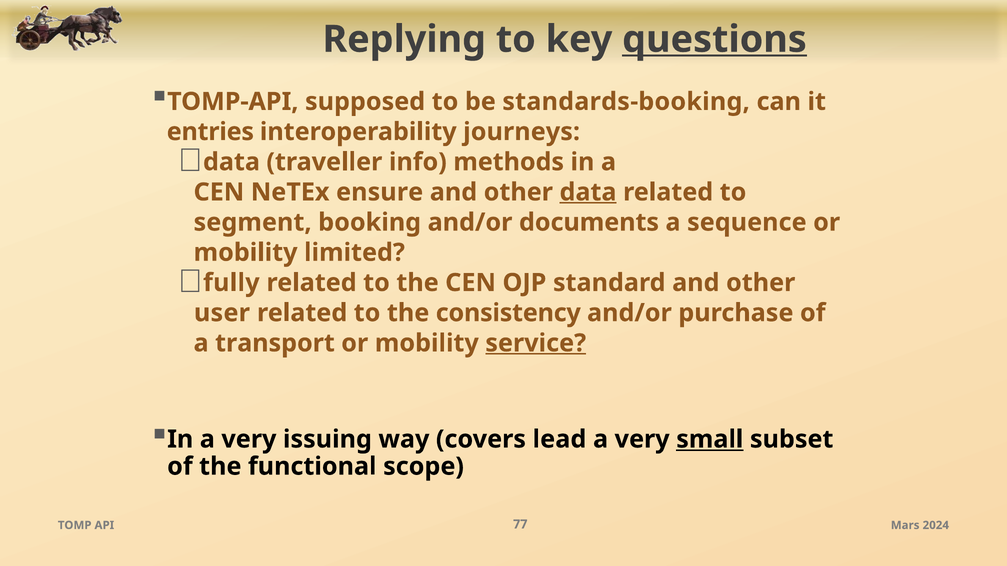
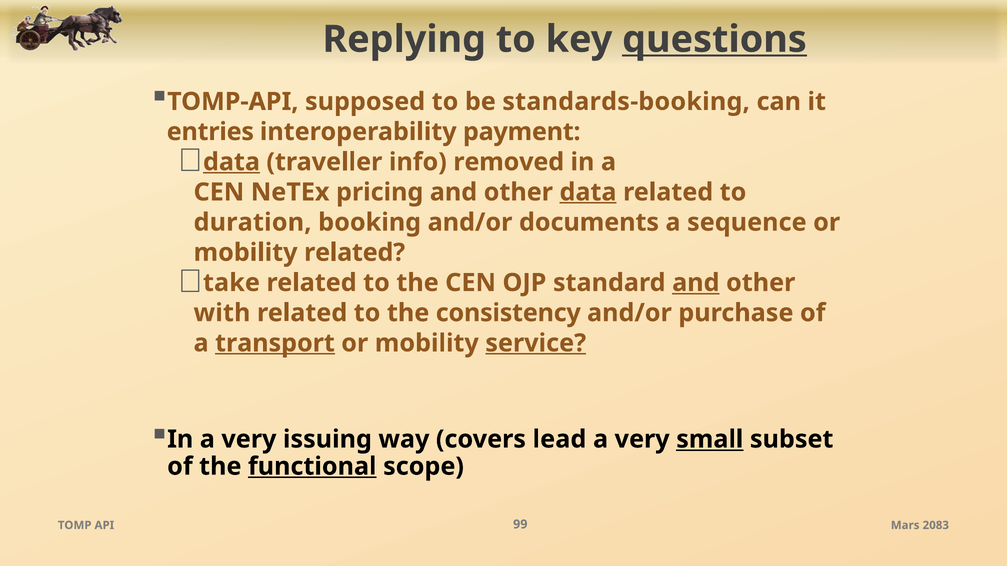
journeys: journeys -> payment (522, 132)
data underline: none -> present (231, 162)
methods: methods -> removed (509, 162)
ensure: ensure -> pricing (380, 192)
segment: segment -> duration (253, 223)
mobility limited: limited -> related (355, 253)
fully: fully -> take (231, 283)
and underline: none -> present (696, 283)
user: user -> with (222, 313)
transport underline: none -> present (275, 343)
functional underline: none -> present (312, 467)
77: 77 -> 99 (520, 525)
2024: 2024 -> 2083 (936, 526)
